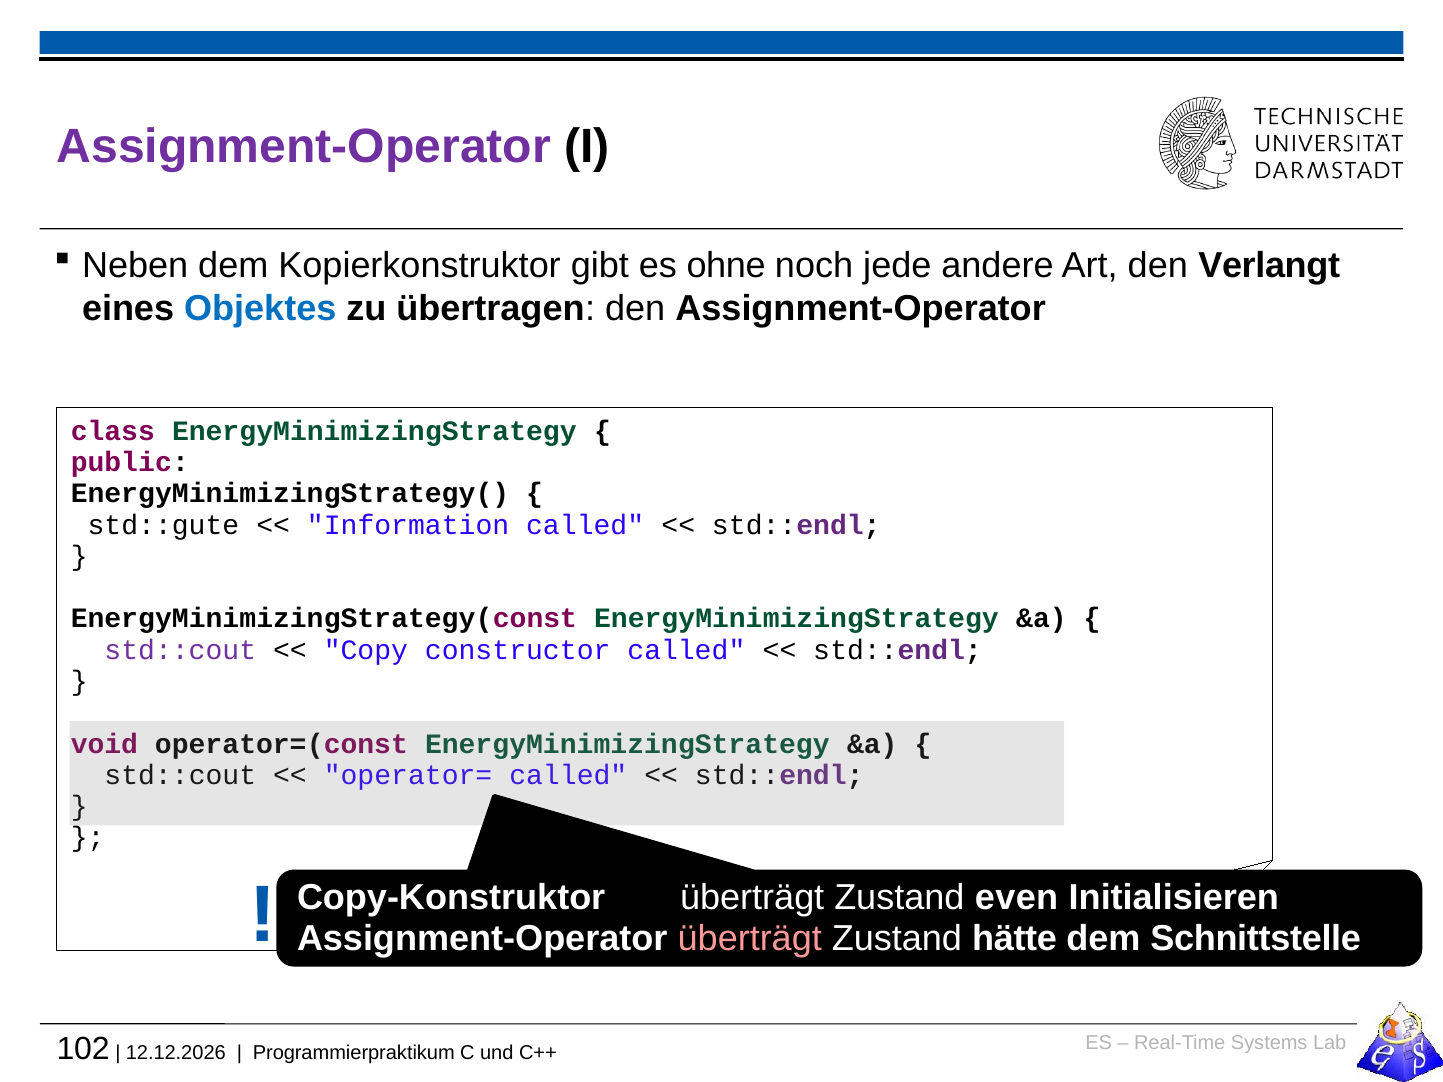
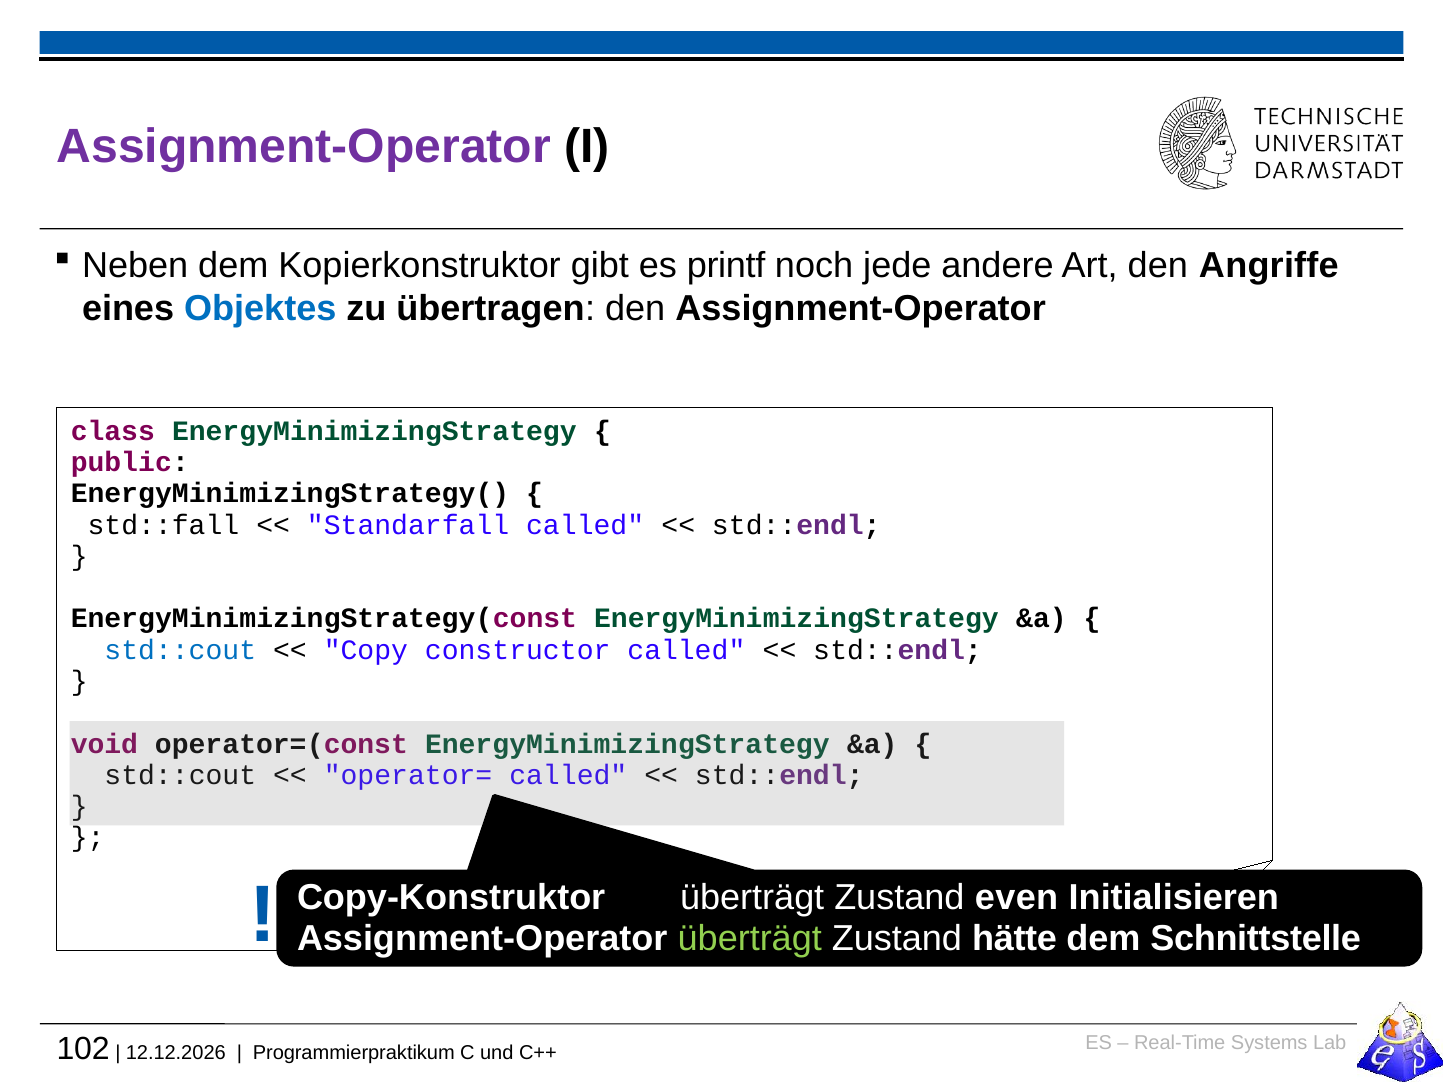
ohne: ohne -> printf (726, 266)
Verlangt: Verlangt -> Angriffe (1269, 266)
std::gute: std::gute -> std::fall (163, 525)
Information: Information -> Standarfall (408, 525)
std::cout colour: purple -> blue (180, 650)
überträgt colour: pink -> light green (750, 939)
